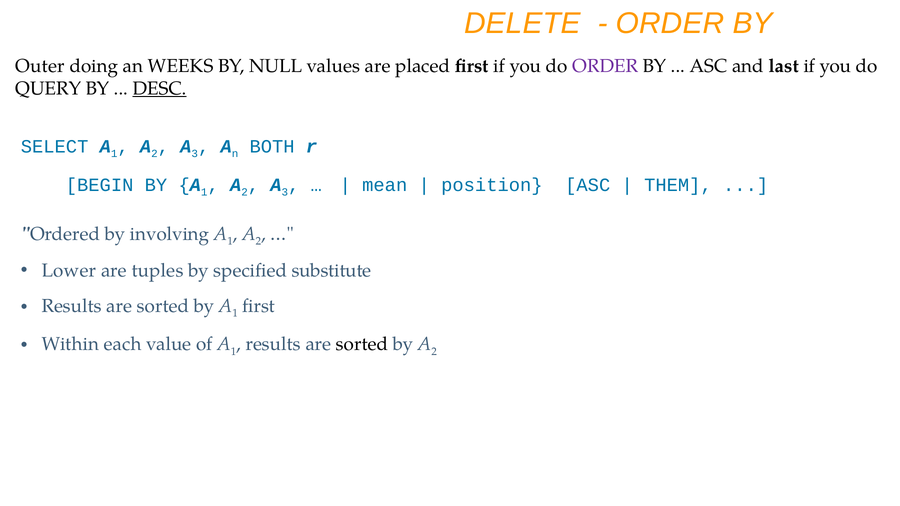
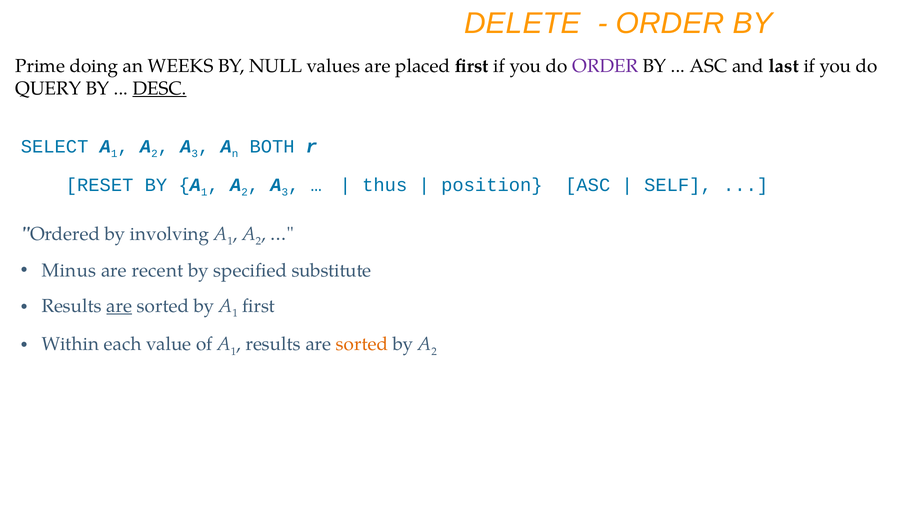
Outer: Outer -> Prime (40, 66)
BEGIN: BEGIN -> RESET (100, 185)
mean: mean -> thus (385, 185)
THEM: THEM -> SELF (678, 185)
Lower: Lower -> Minus (69, 271)
tuples: tuples -> recent (158, 271)
are underline: none -> present (119, 306)
sorted colour: black -> orange (362, 344)
